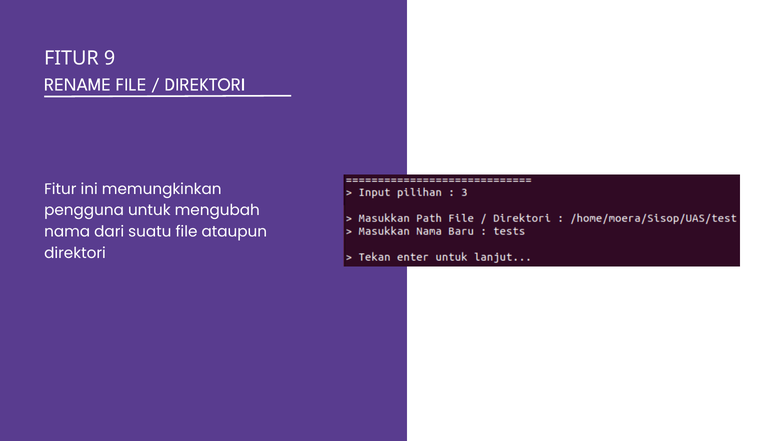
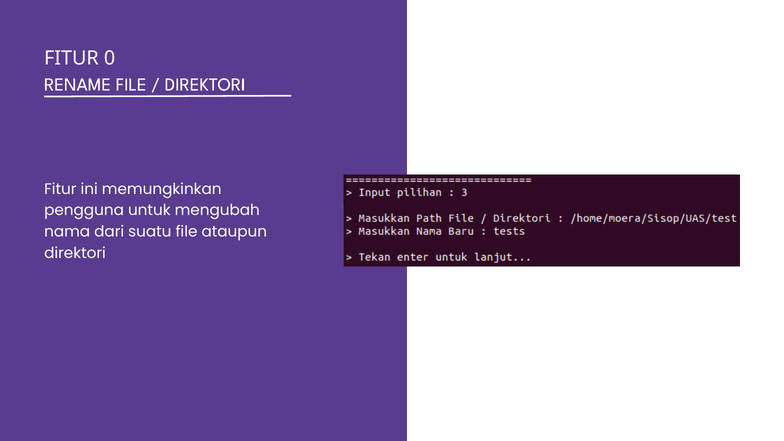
9: 9 -> 0 (110, 58)
